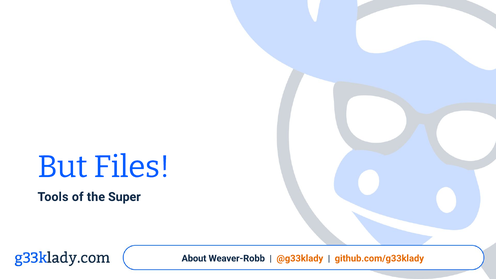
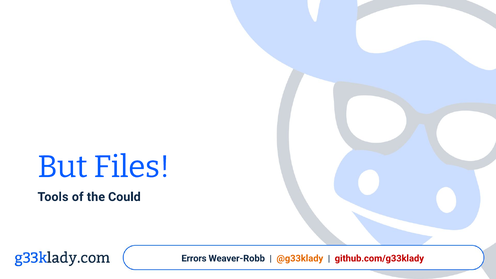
Super: Super -> Could (124, 197)
About: About -> Errors (194, 258)
github.com/g33klady colour: orange -> red (379, 258)
